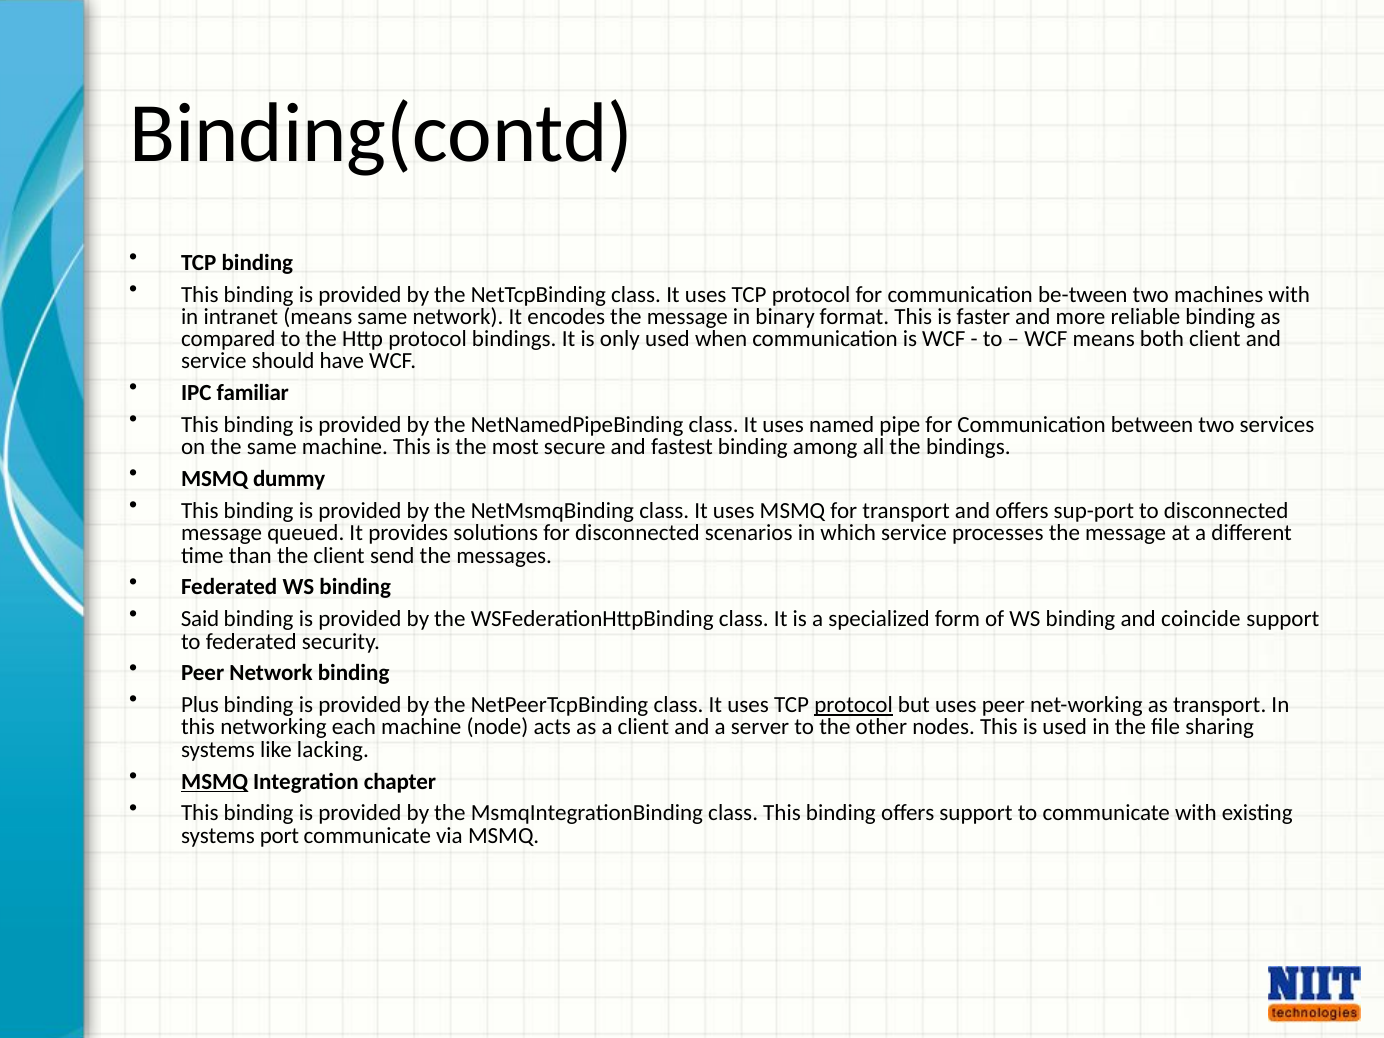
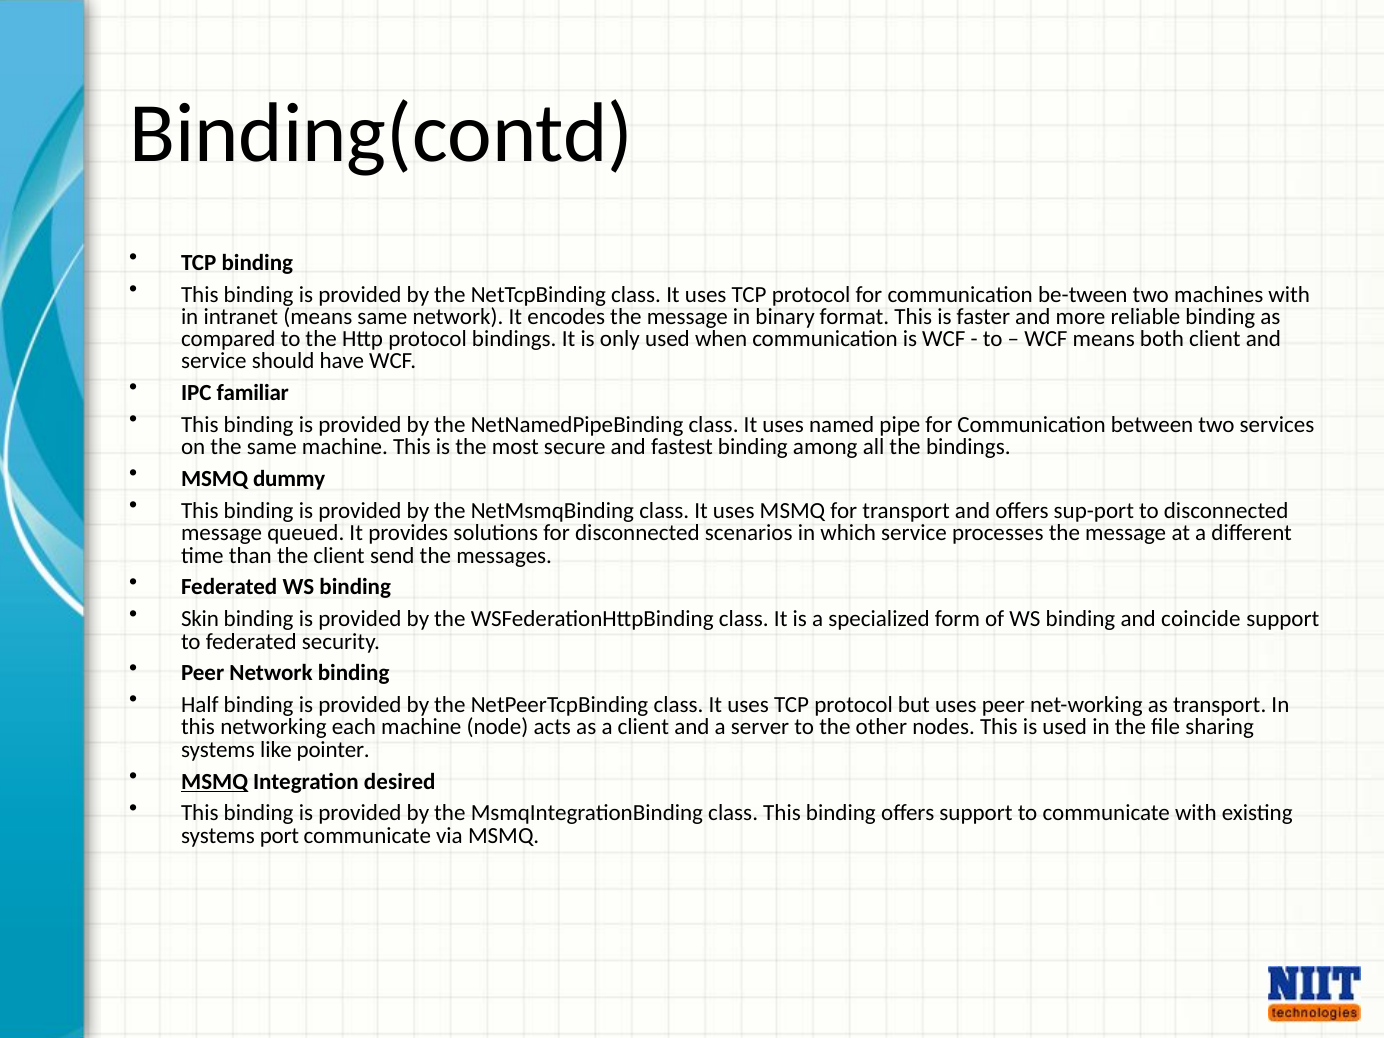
Said: Said -> Skin (200, 619)
Plus: Plus -> Half (200, 705)
protocol underline: present -> none (854, 705)
lacking: lacking -> pointer (333, 750)
chapter: chapter -> desired (400, 781)
